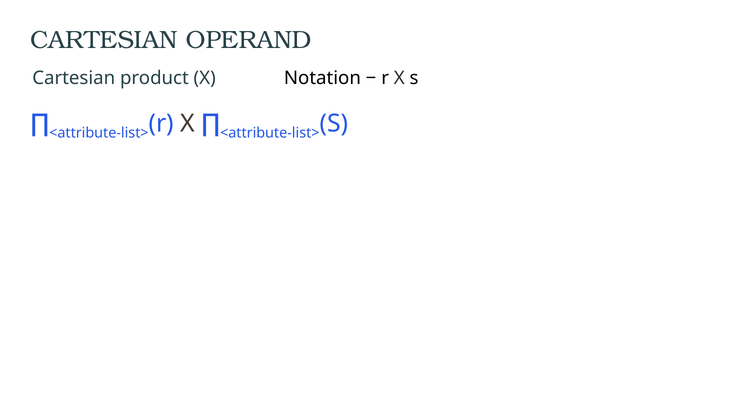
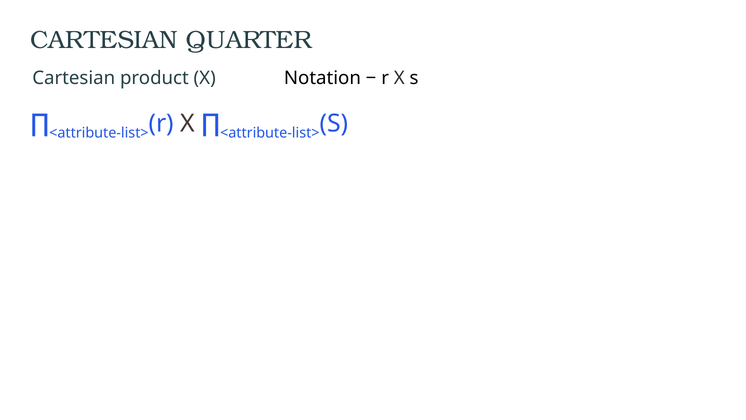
OPERAND: OPERAND -> QUARTER (249, 40)
